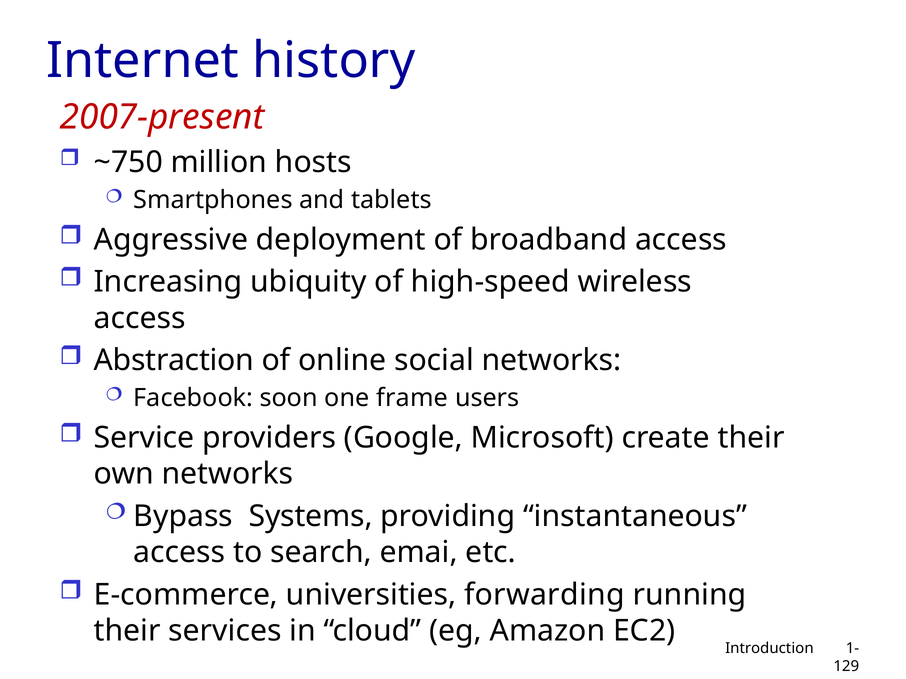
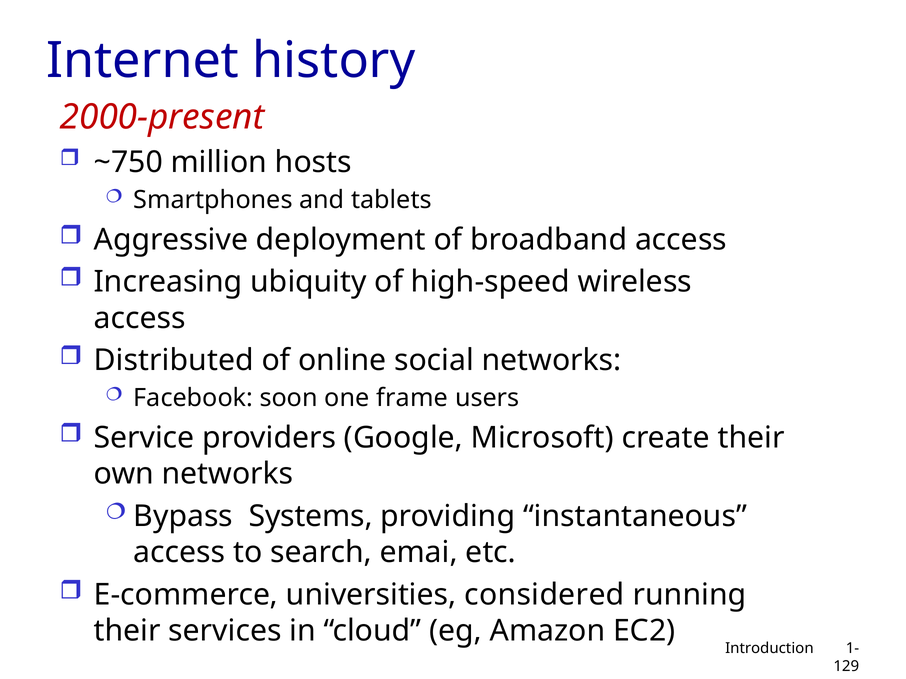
2007-present: 2007-present -> 2000-present (162, 117)
Abstraction: Abstraction -> Distributed (174, 361)
forwarding: forwarding -> considered (544, 595)
